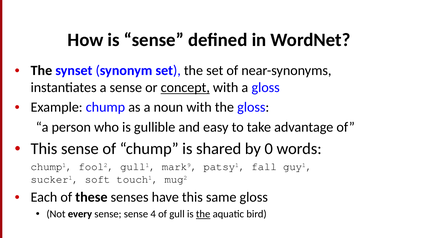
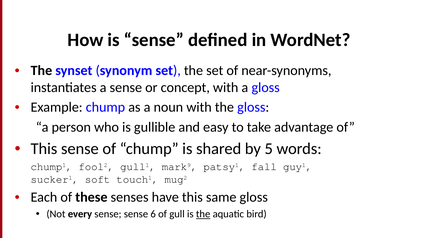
concept underline: present -> none (185, 87)
0: 0 -> 5 (269, 148)
4: 4 -> 6 (153, 213)
